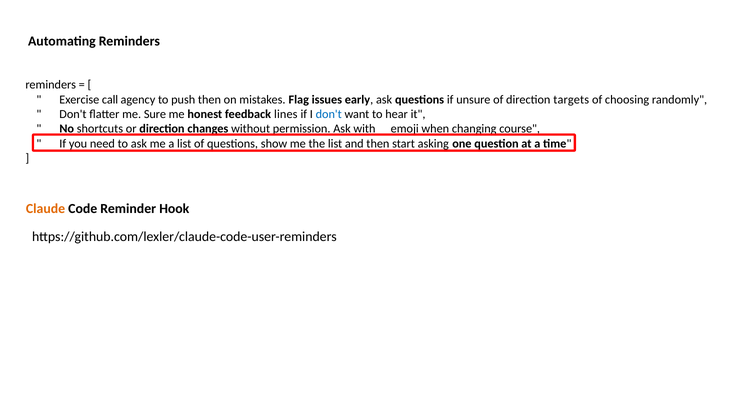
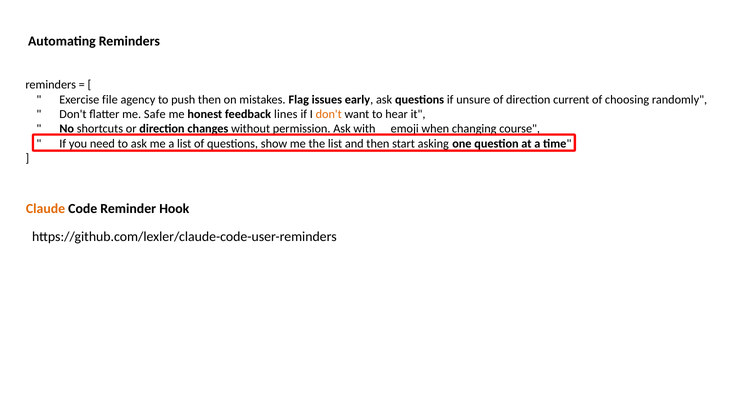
targets: targets -> current (571, 100)
call: call -> file (110, 100)
don't colour: blue -> orange (329, 114)
Sure: Sure -> Safe (155, 114)
